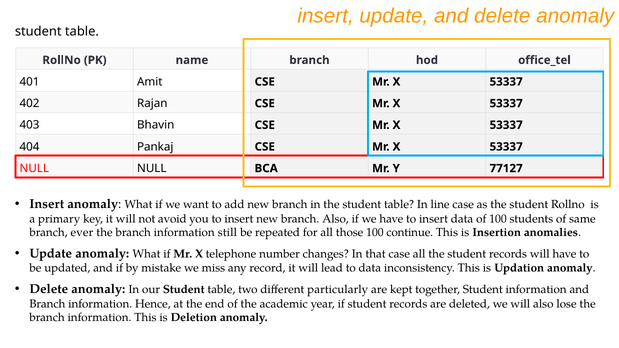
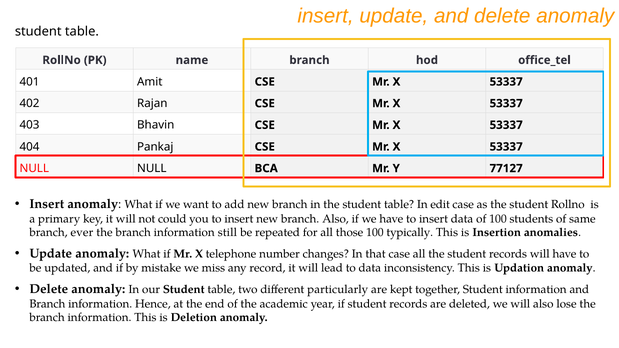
line: line -> edit (440, 205)
avoid: avoid -> could (172, 219)
continue: continue -> typically (410, 233)
